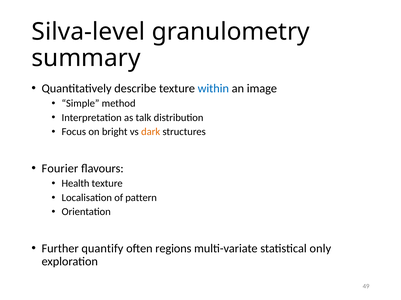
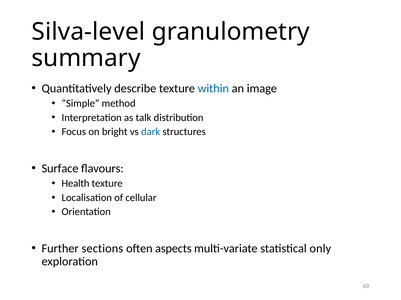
dark colour: orange -> blue (151, 132)
Fourier: Fourier -> Surface (60, 169)
pattern: pattern -> cellular (141, 198)
quantify: quantify -> sections (102, 249)
regions: regions -> aspects (173, 249)
